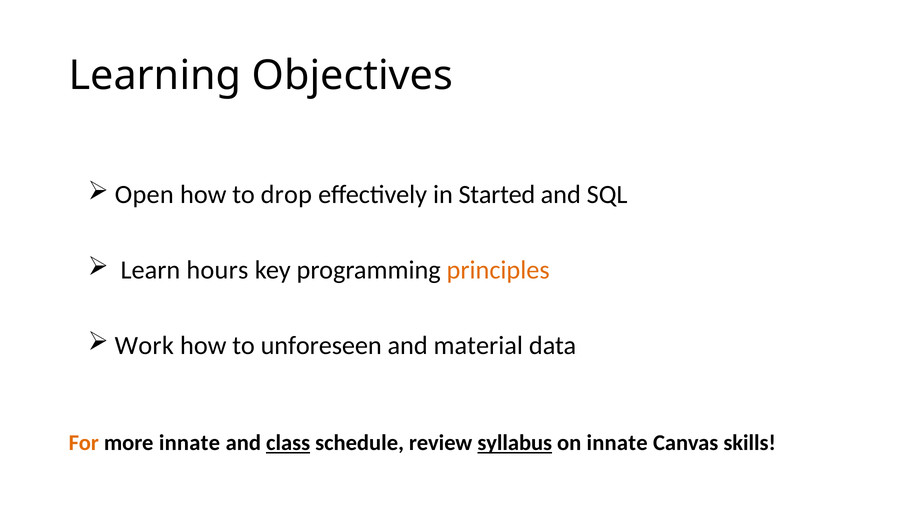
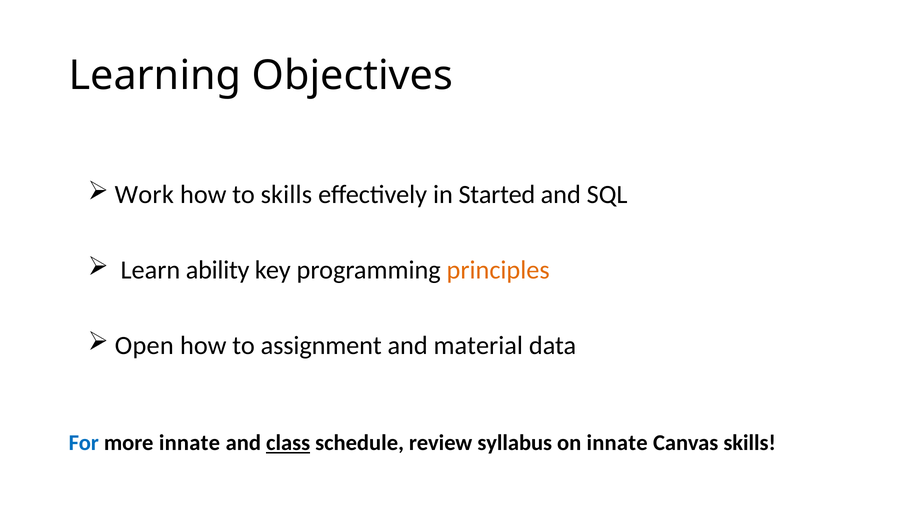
Open: Open -> Work (144, 195)
to drop: drop -> skills (286, 195)
hours: hours -> ability (218, 270)
Work: Work -> Open (144, 346)
unforeseen: unforeseen -> assignment (321, 346)
For colour: orange -> blue (84, 443)
syllabus underline: present -> none (515, 443)
